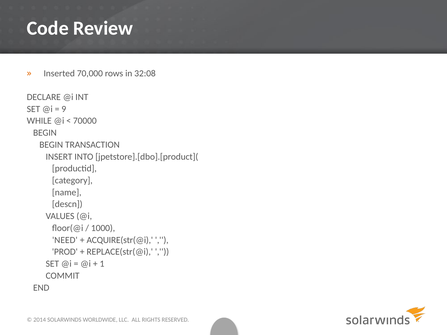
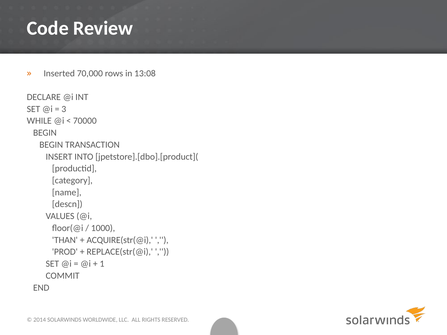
32:08: 32:08 -> 13:08 (145, 73)
9: 9 -> 3 (64, 109)
NEED: NEED -> THAN (65, 240)
